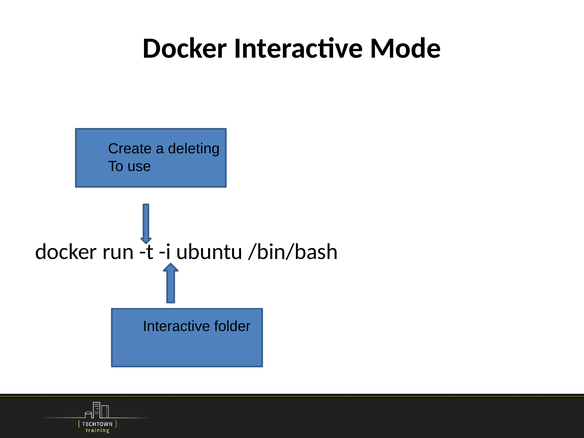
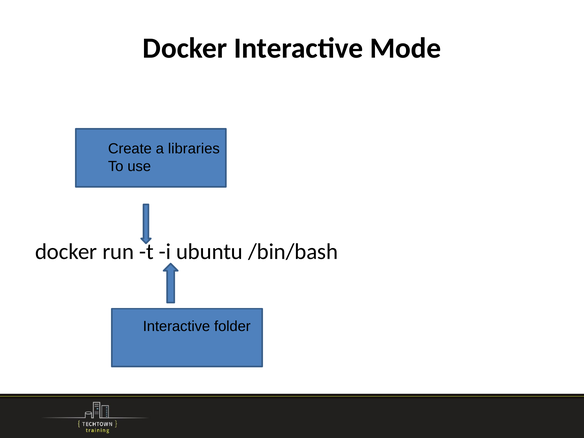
deleting: deleting -> libraries (194, 149)
